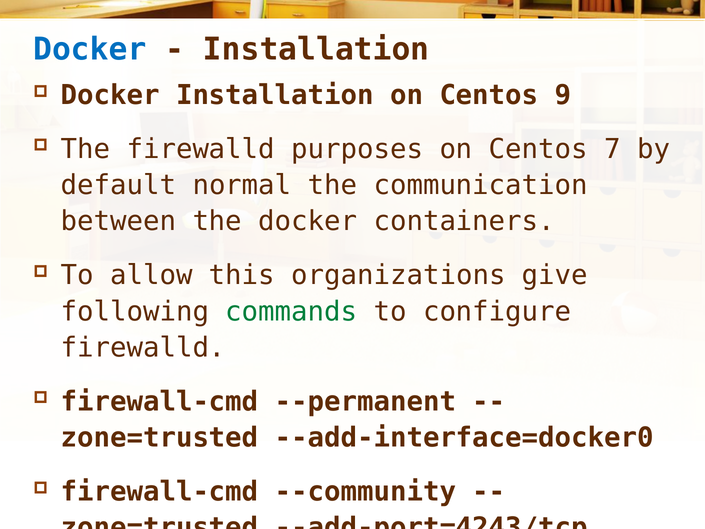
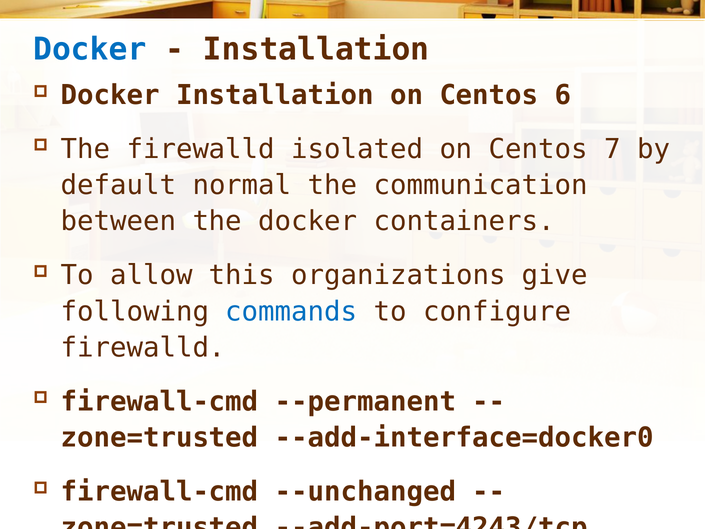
9: 9 -> 6 (563, 95)
purposes: purposes -> isolated (357, 149)
commands colour: green -> blue (291, 311)
--community: --community -> --unchanged (365, 491)
